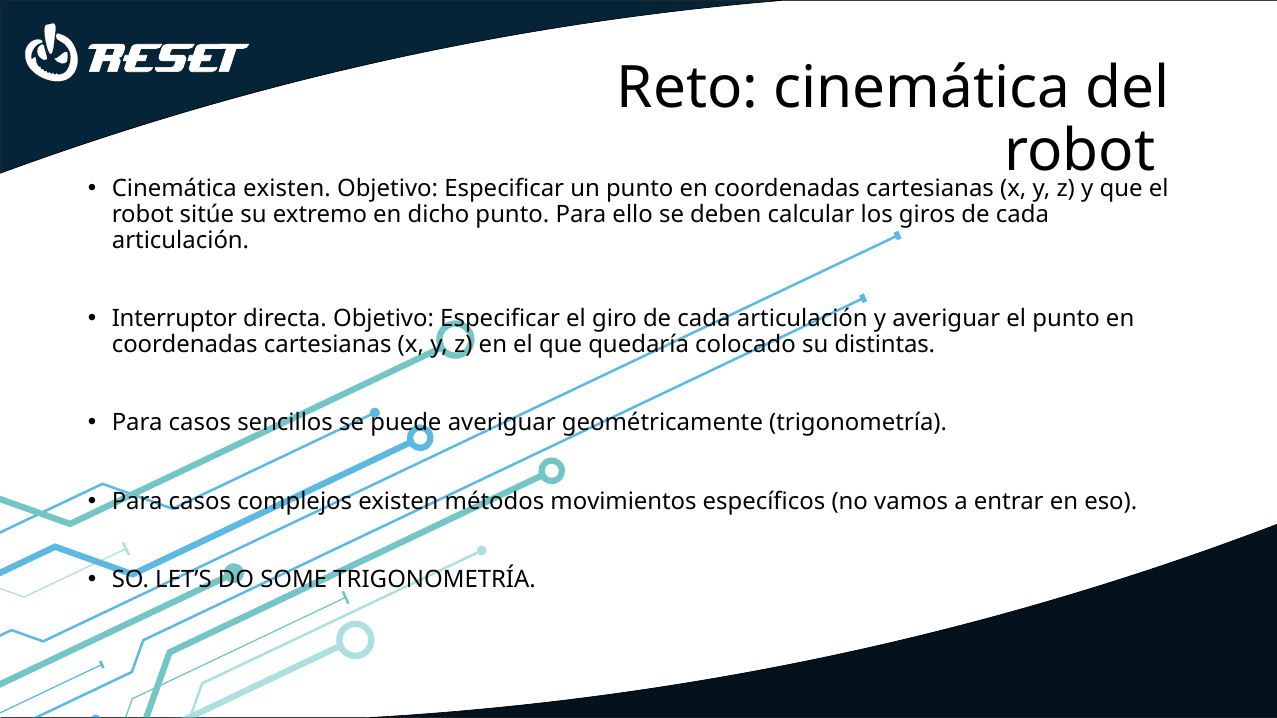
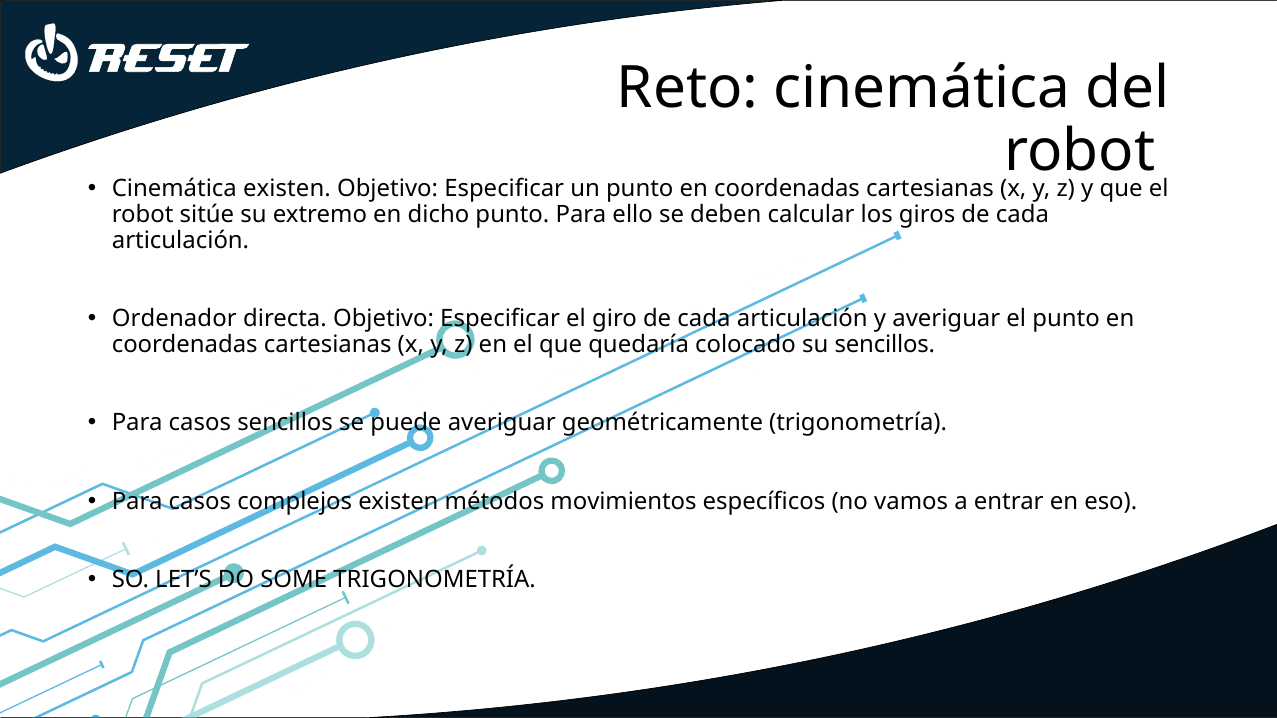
Interruptor: Interruptor -> Ordenador (174, 319)
su distintas: distintas -> sencillos (885, 345)
